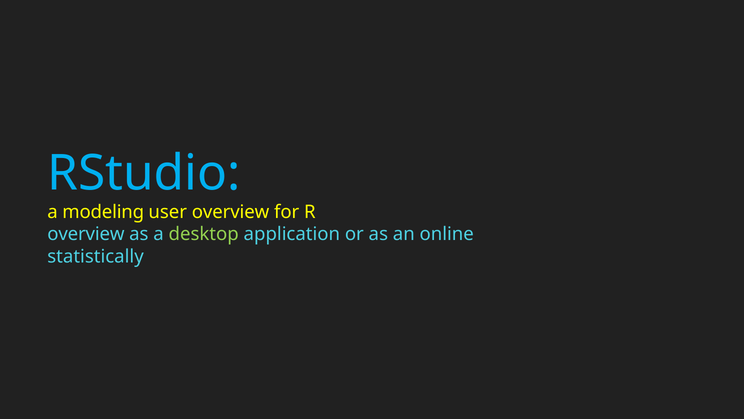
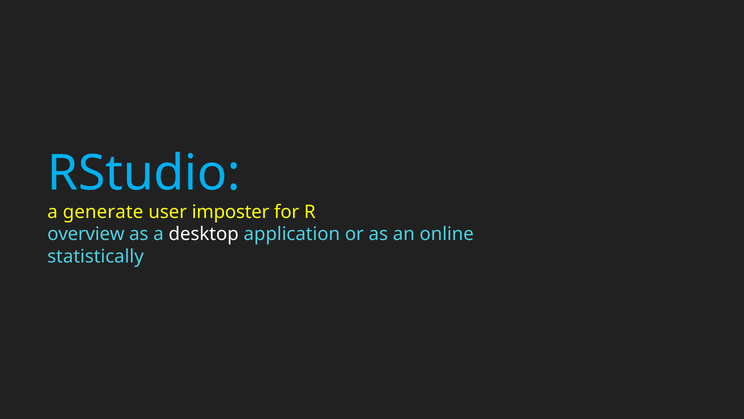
modeling: modeling -> generate (103, 212)
user overview: overview -> imposter (231, 212)
desktop colour: light green -> white (204, 234)
